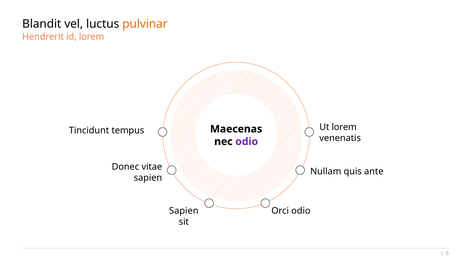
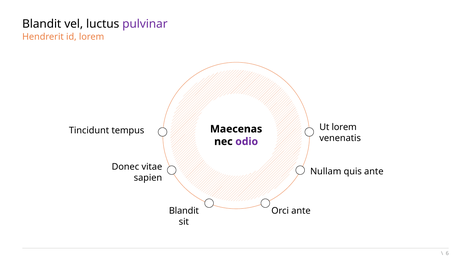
pulvinar colour: orange -> purple (145, 24)
Orci odio: odio -> ante (301, 211)
Sapien: Sapien -> Blandit (184, 211)
